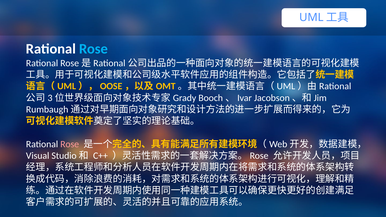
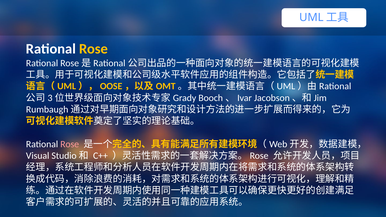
Rose colour: light blue -> yellow (93, 49)
